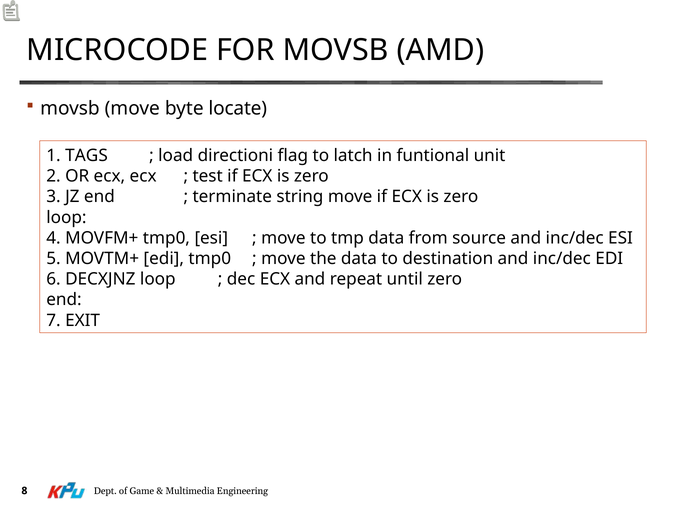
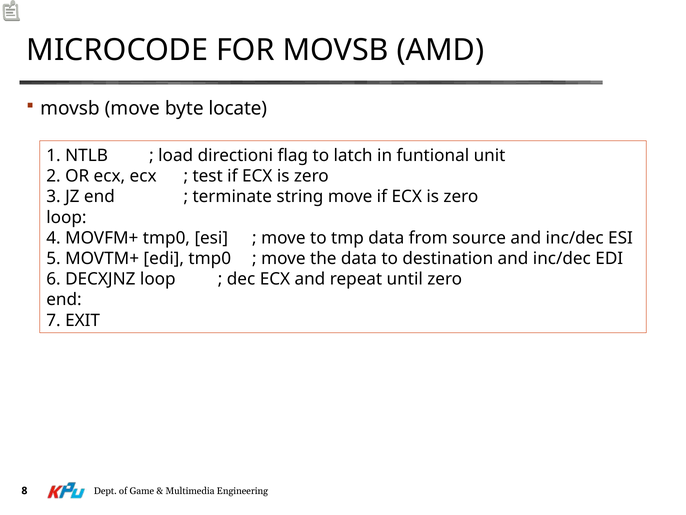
TAGS: TAGS -> NTLB (87, 155)
